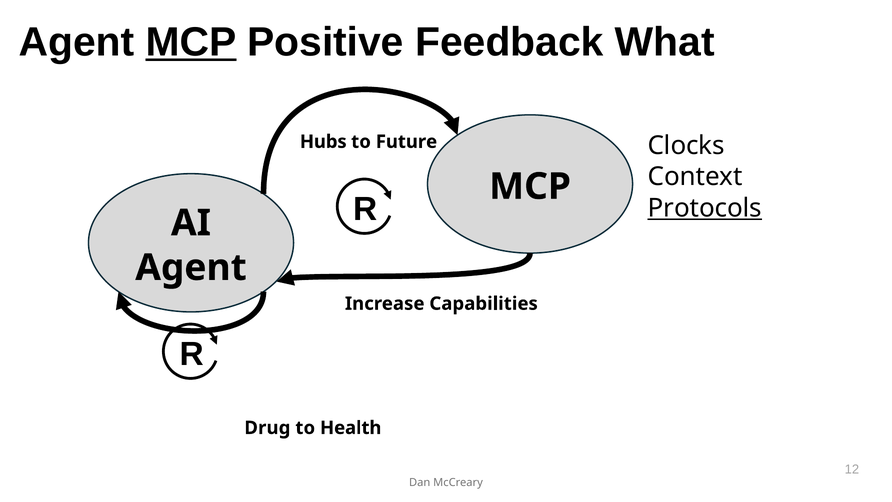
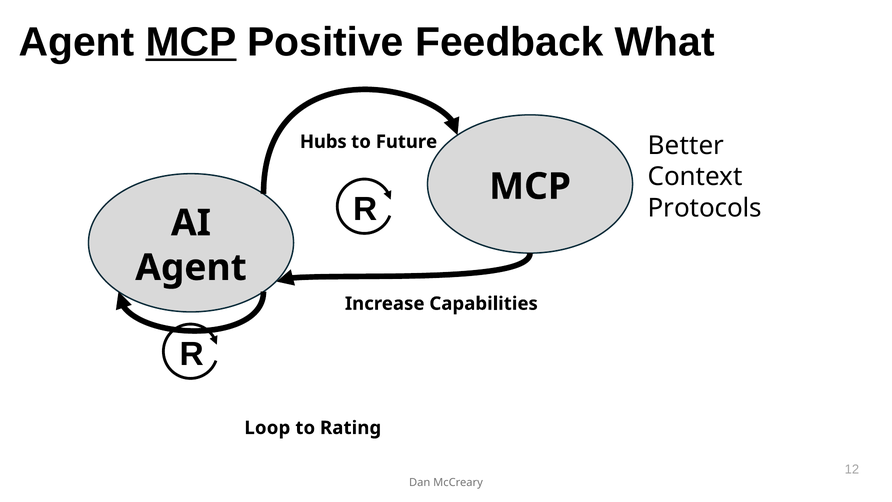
Clocks: Clocks -> Better (686, 145)
Protocols underline: present -> none (705, 208)
Drug: Drug -> Loop (267, 428)
Health: Health -> Rating (351, 428)
